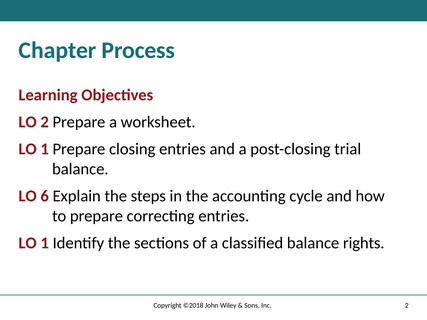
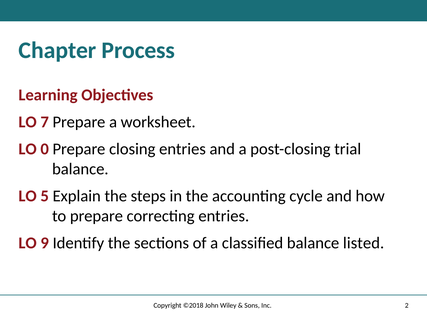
O 2: 2 -> 7 (45, 122)
1: 1 -> 0 (45, 149)
6: 6 -> 5 (45, 196)
1: 1 -> 9 (45, 243)
rights: rights -> listed (364, 243)
